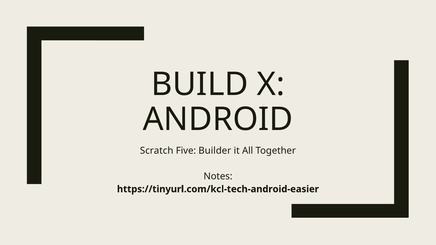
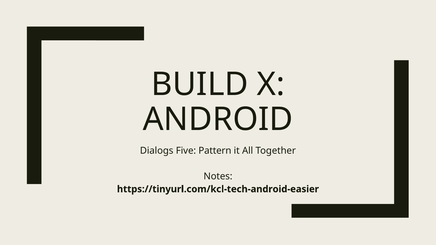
Scratch: Scratch -> Dialogs (157, 151)
Builder: Builder -> Pattern (215, 151)
